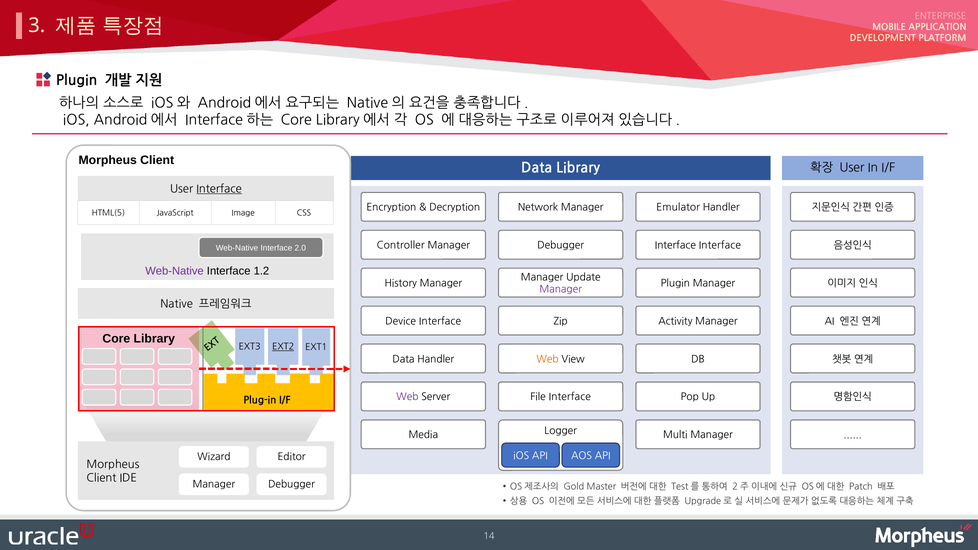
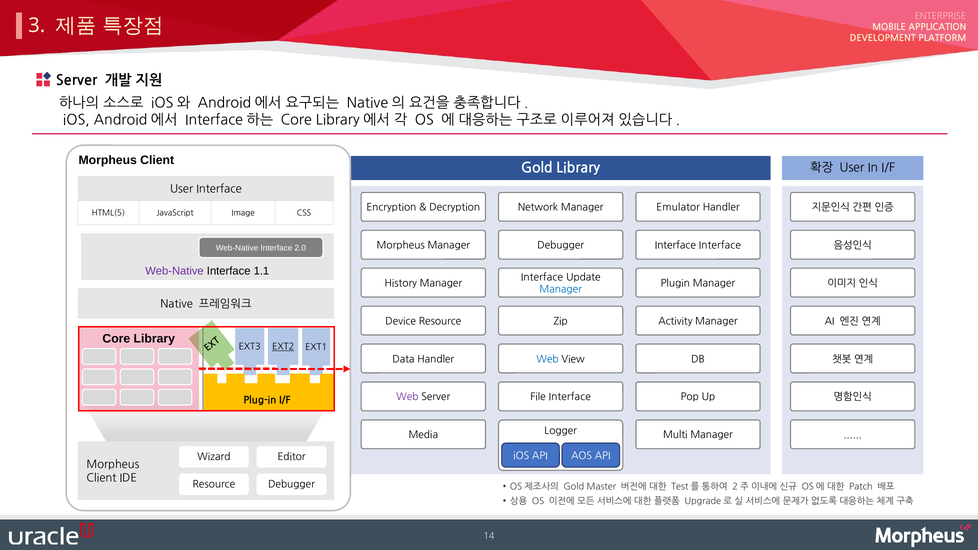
Plugin: Plugin -> Server (77, 81)
Data: Data -> Gold (537, 168)
Interface underline: present -> none (219, 189)
Controller: Controller -> Morpheus (401, 245)
1.2: 1.2 -> 1.1 (261, 271)
Manager: Manager -> Interface (542, 277)
Manager colour: purple -> blue (561, 290)
Device Interface: Interface -> Resource (440, 321)
Web colour: orange -> blue (548, 359)
Manager: Manager -> Resource (214, 484)
